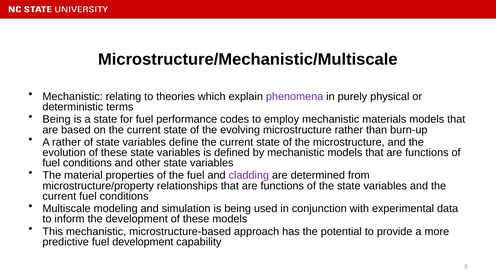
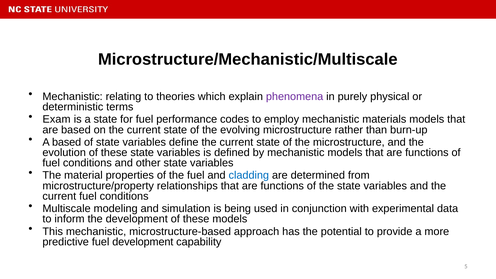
Being: Being -> Exam (57, 119)
A rather: rather -> based (67, 142)
cladding colour: purple -> blue (249, 175)
